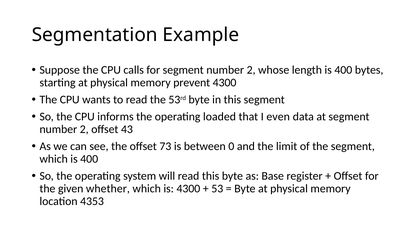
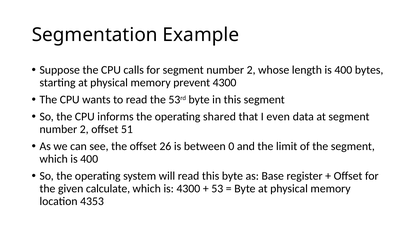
loaded: loaded -> shared (219, 117)
43: 43 -> 51 (127, 129)
73: 73 -> 26 (165, 146)
whether: whether -> calculate (108, 189)
